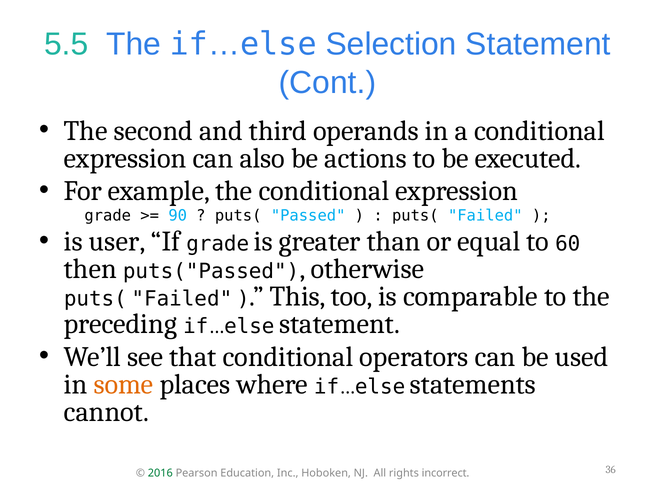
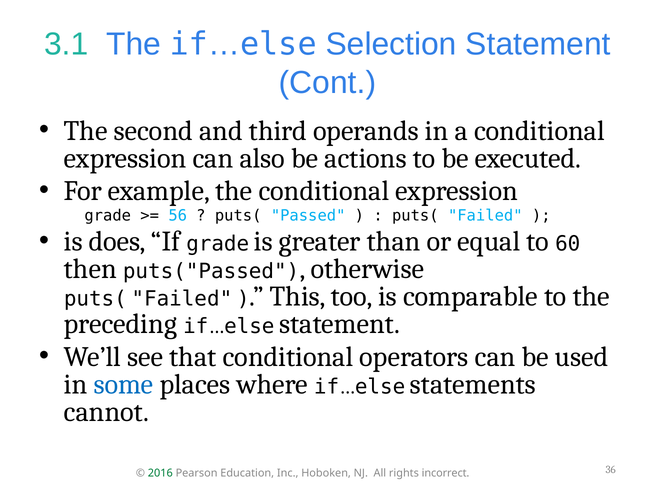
5.5: 5.5 -> 3.1 (66, 44)
90: 90 -> 56 (178, 215)
user: user -> does (117, 241)
some colour: orange -> blue (123, 384)
